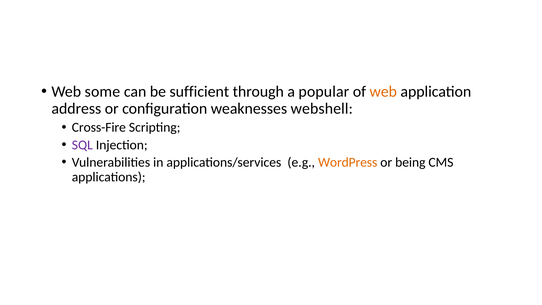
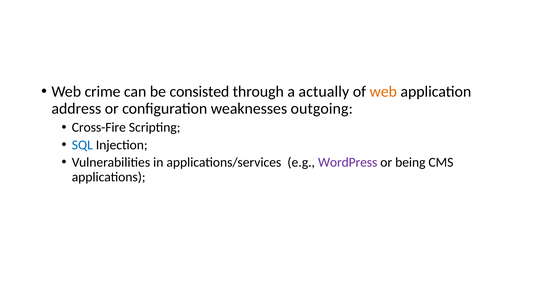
some: some -> crime (103, 92)
sufficient: sufficient -> consisted (199, 92)
popular: popular -> actually (324, 92)
webshell: webshell -> outgoing (322, 109)
SQL colour: purple -> blue (82, 145)
WordPress colour: orange -> purple (348, 162)
